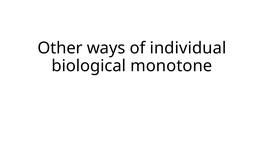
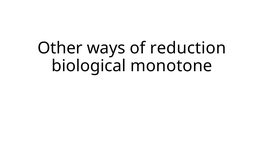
individual: individual -> reduction (188, 48)
